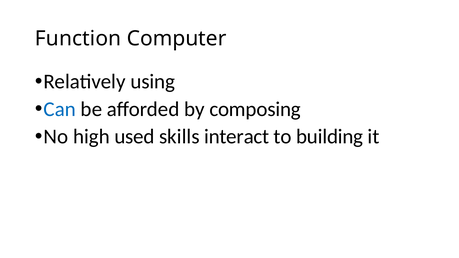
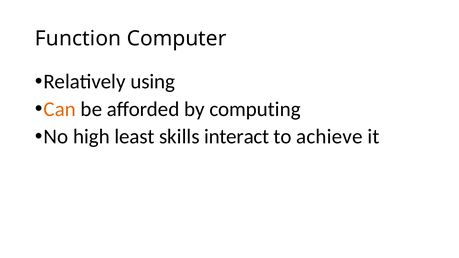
Can colour: blue -> orange (60, 109)
composing: composing -> computing (255, 109)
used: used -> least (134, 137)
building: building -> achieve (329, 137)
